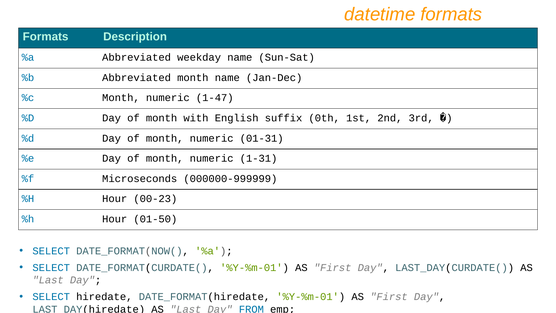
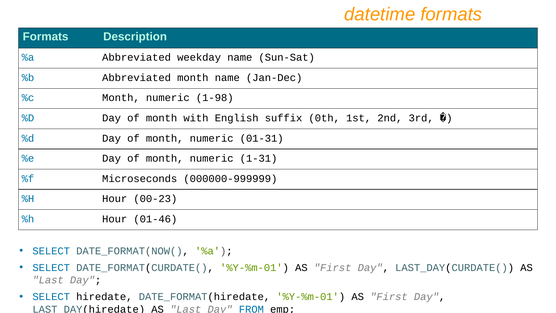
1-47: 1-47 -> 1-98 (215, 98)
01-50: 01-50 -> 01-46 (155, 219)
